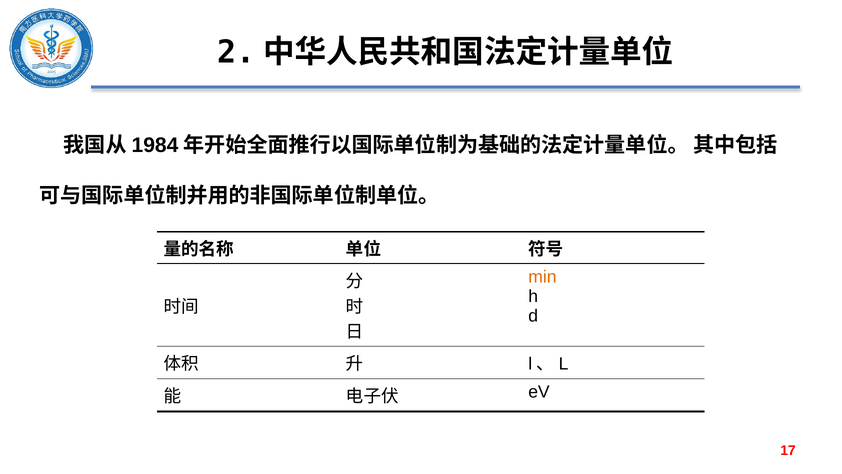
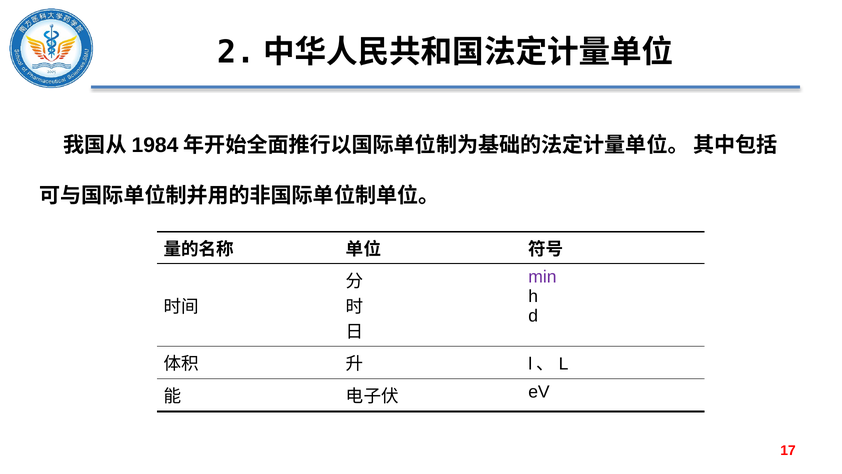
min colour: orange -> purple (542, 276)
